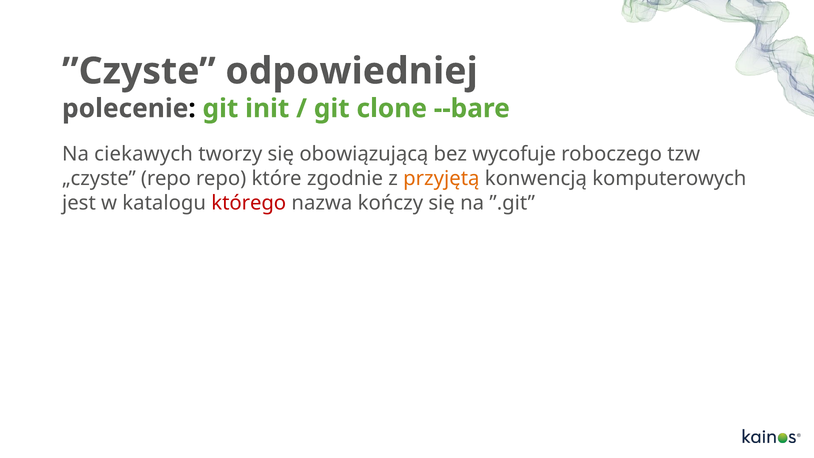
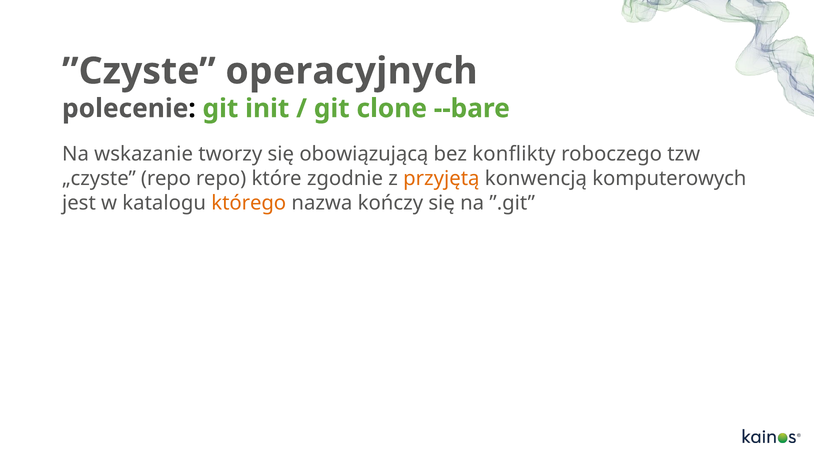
odpowiedniej: odpowiedniej -> operacyjnych (351, 71)
ciekawych: ciekawych -> wskazanie (144, 154)
wycofuje: wycofuje -> konflikty (514, 154)
którego colour: red -> orange (249, 203)
